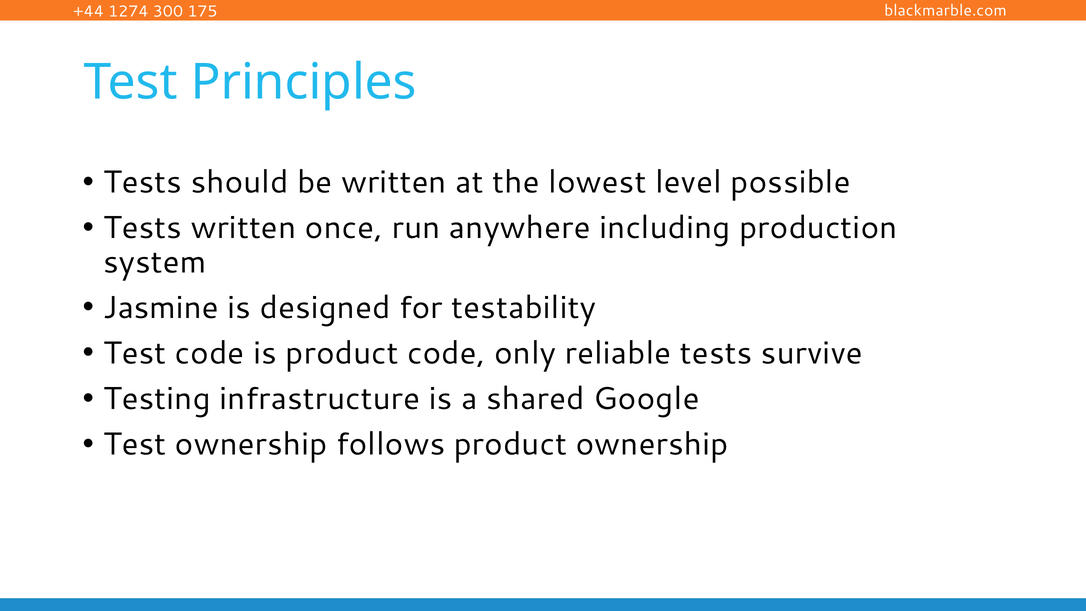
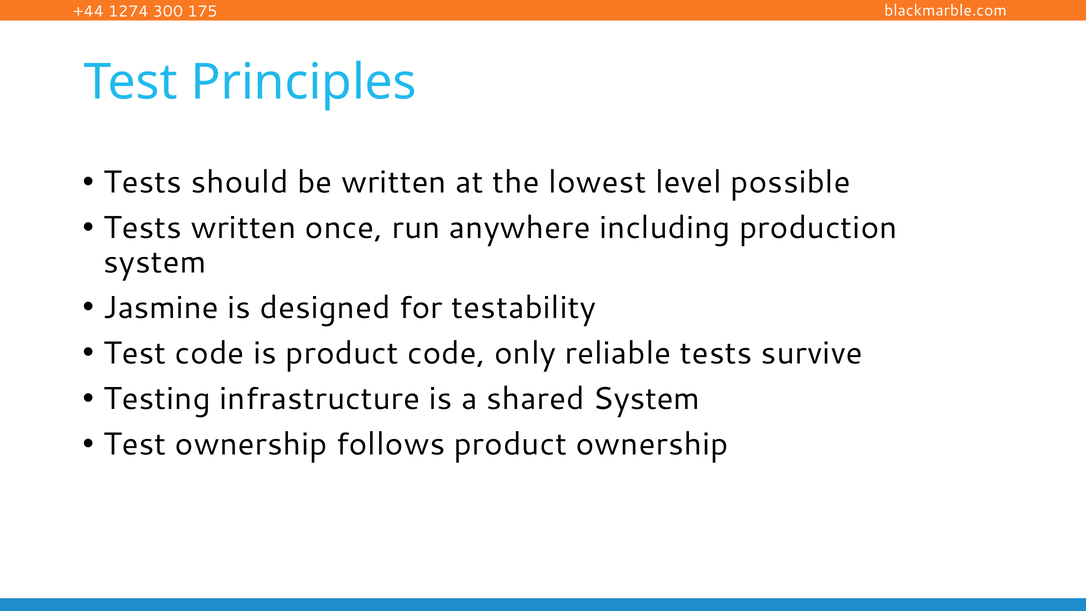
shared Google: Google -> System (647, 399)
